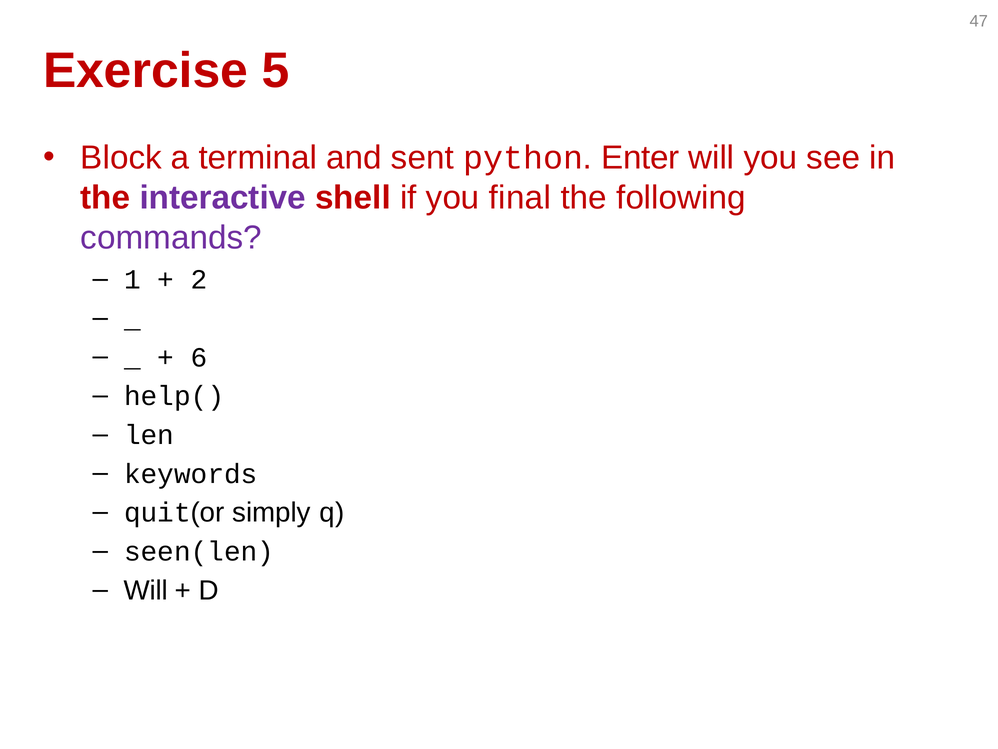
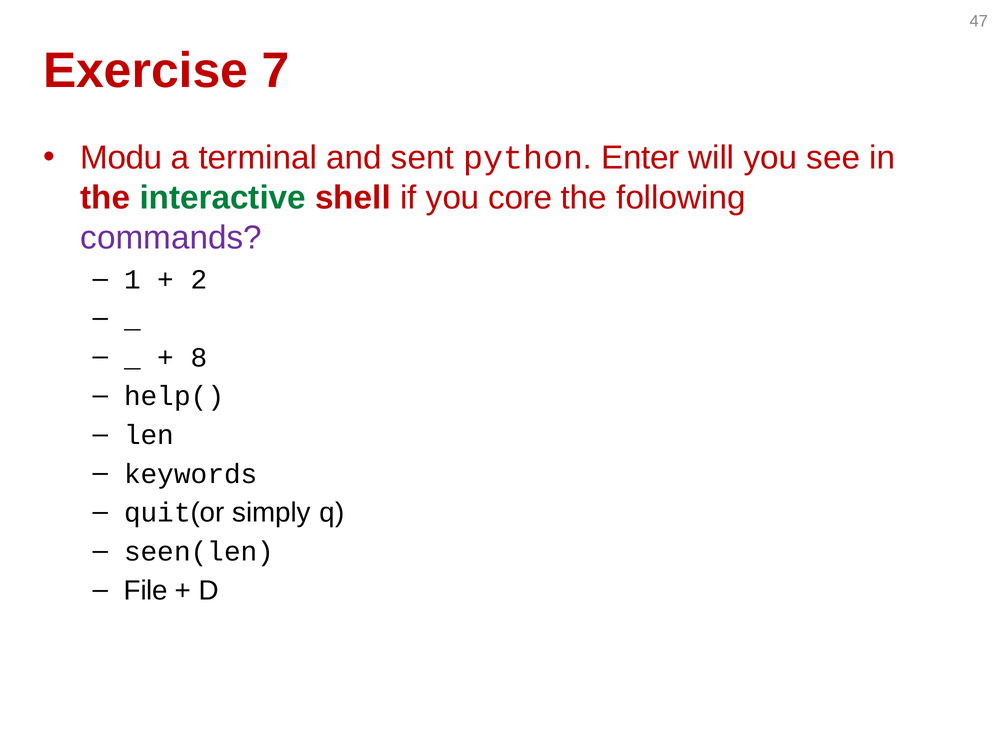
5: 5 -> 7 (276, 71)
Block: Block -> Modu (121, 158)
interactive colour: purple -> green (223, 198)
final: final -> core (520, 198)
6: 6 -> 8 (199, 357)
Will: Will -> File (146, 590)
